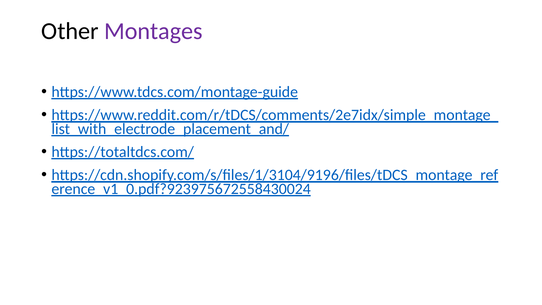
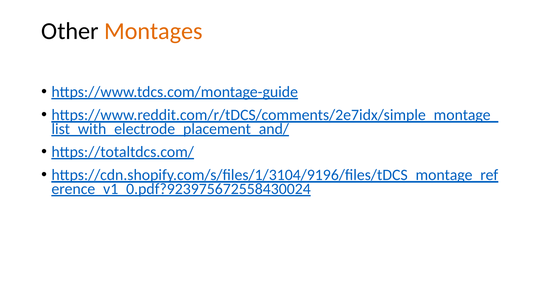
Montages colour: purple -> orange (153, 31)
